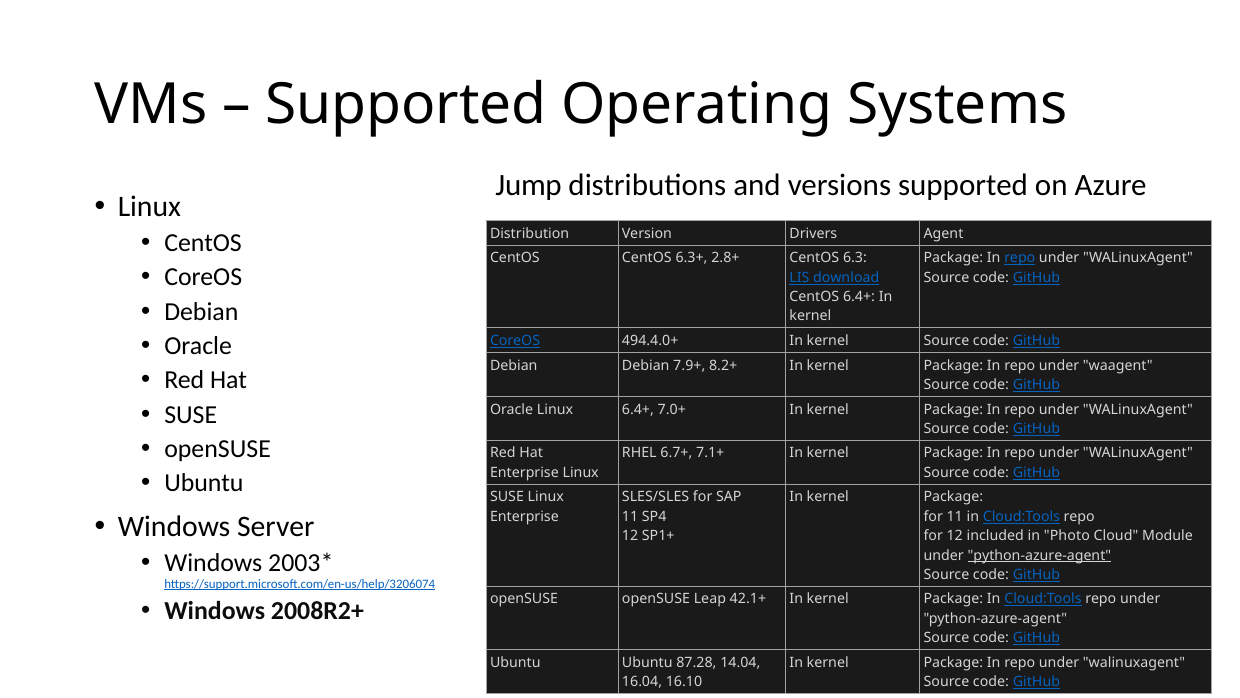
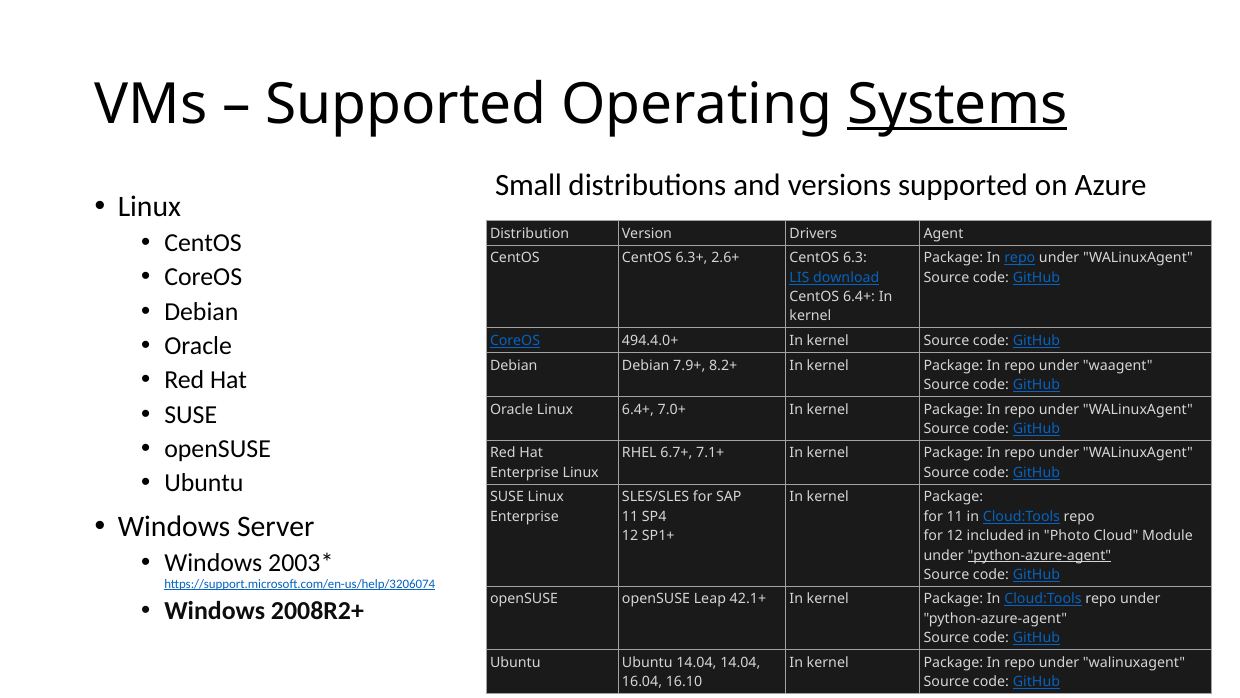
Systems underline: none -> present (957, 104)
Jump: Jump -> Small (529, 185)
2.8+: 2.8+ -> 2.6+ (725, 258)
Ubuntu 87.28: 87.28 -> 14.04 (696, 662)
